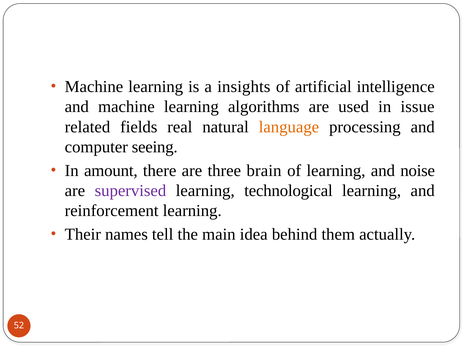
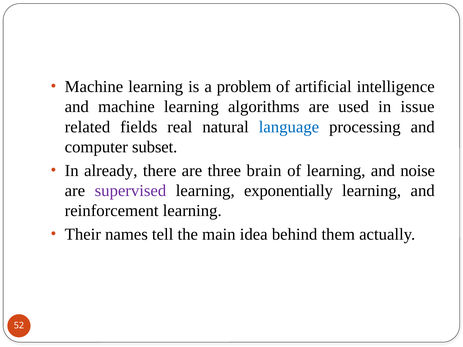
insights: insights -> problem (244, 87)
language colour: orange -> blue (289, 127)
seeing: seeing -> subset (155, 147)
amount: amount -> already (111, 171)
technological: technological -> exponentially (288, 191)
